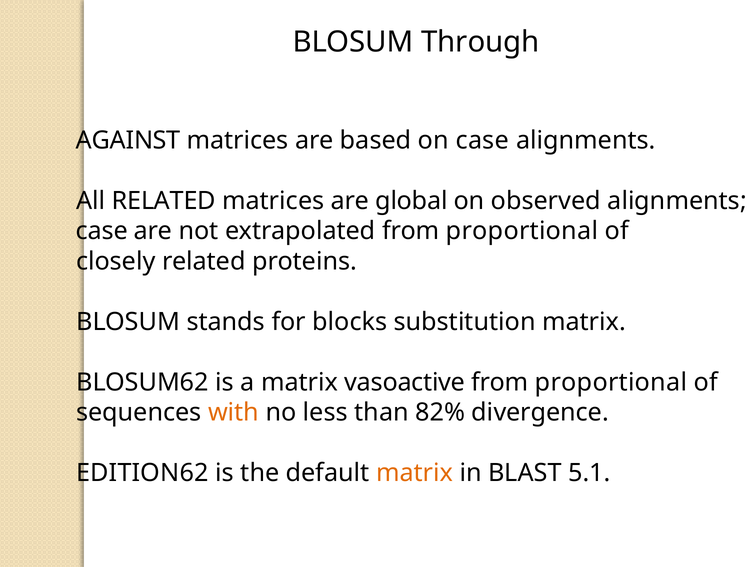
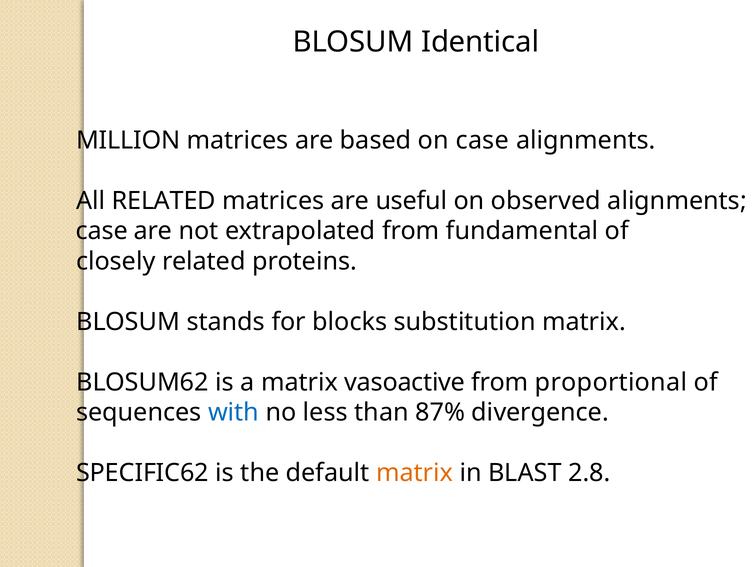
Through: Through -> Identical (480, 42)
AGAINST: AGAINST -> MILLION (128, 140)
global: global -> useful (411, 201)
extrapolated from proportional: proportional -> fundamental (522, 231)
with colour: orange -> blue (234, 412)
82%: 82% -> 87% (440, 412)
EDITION62: EDITION62 -> SPECIFIC62 (143, 473)
5.1: 5.1 -> 2.8 (589, 473)
